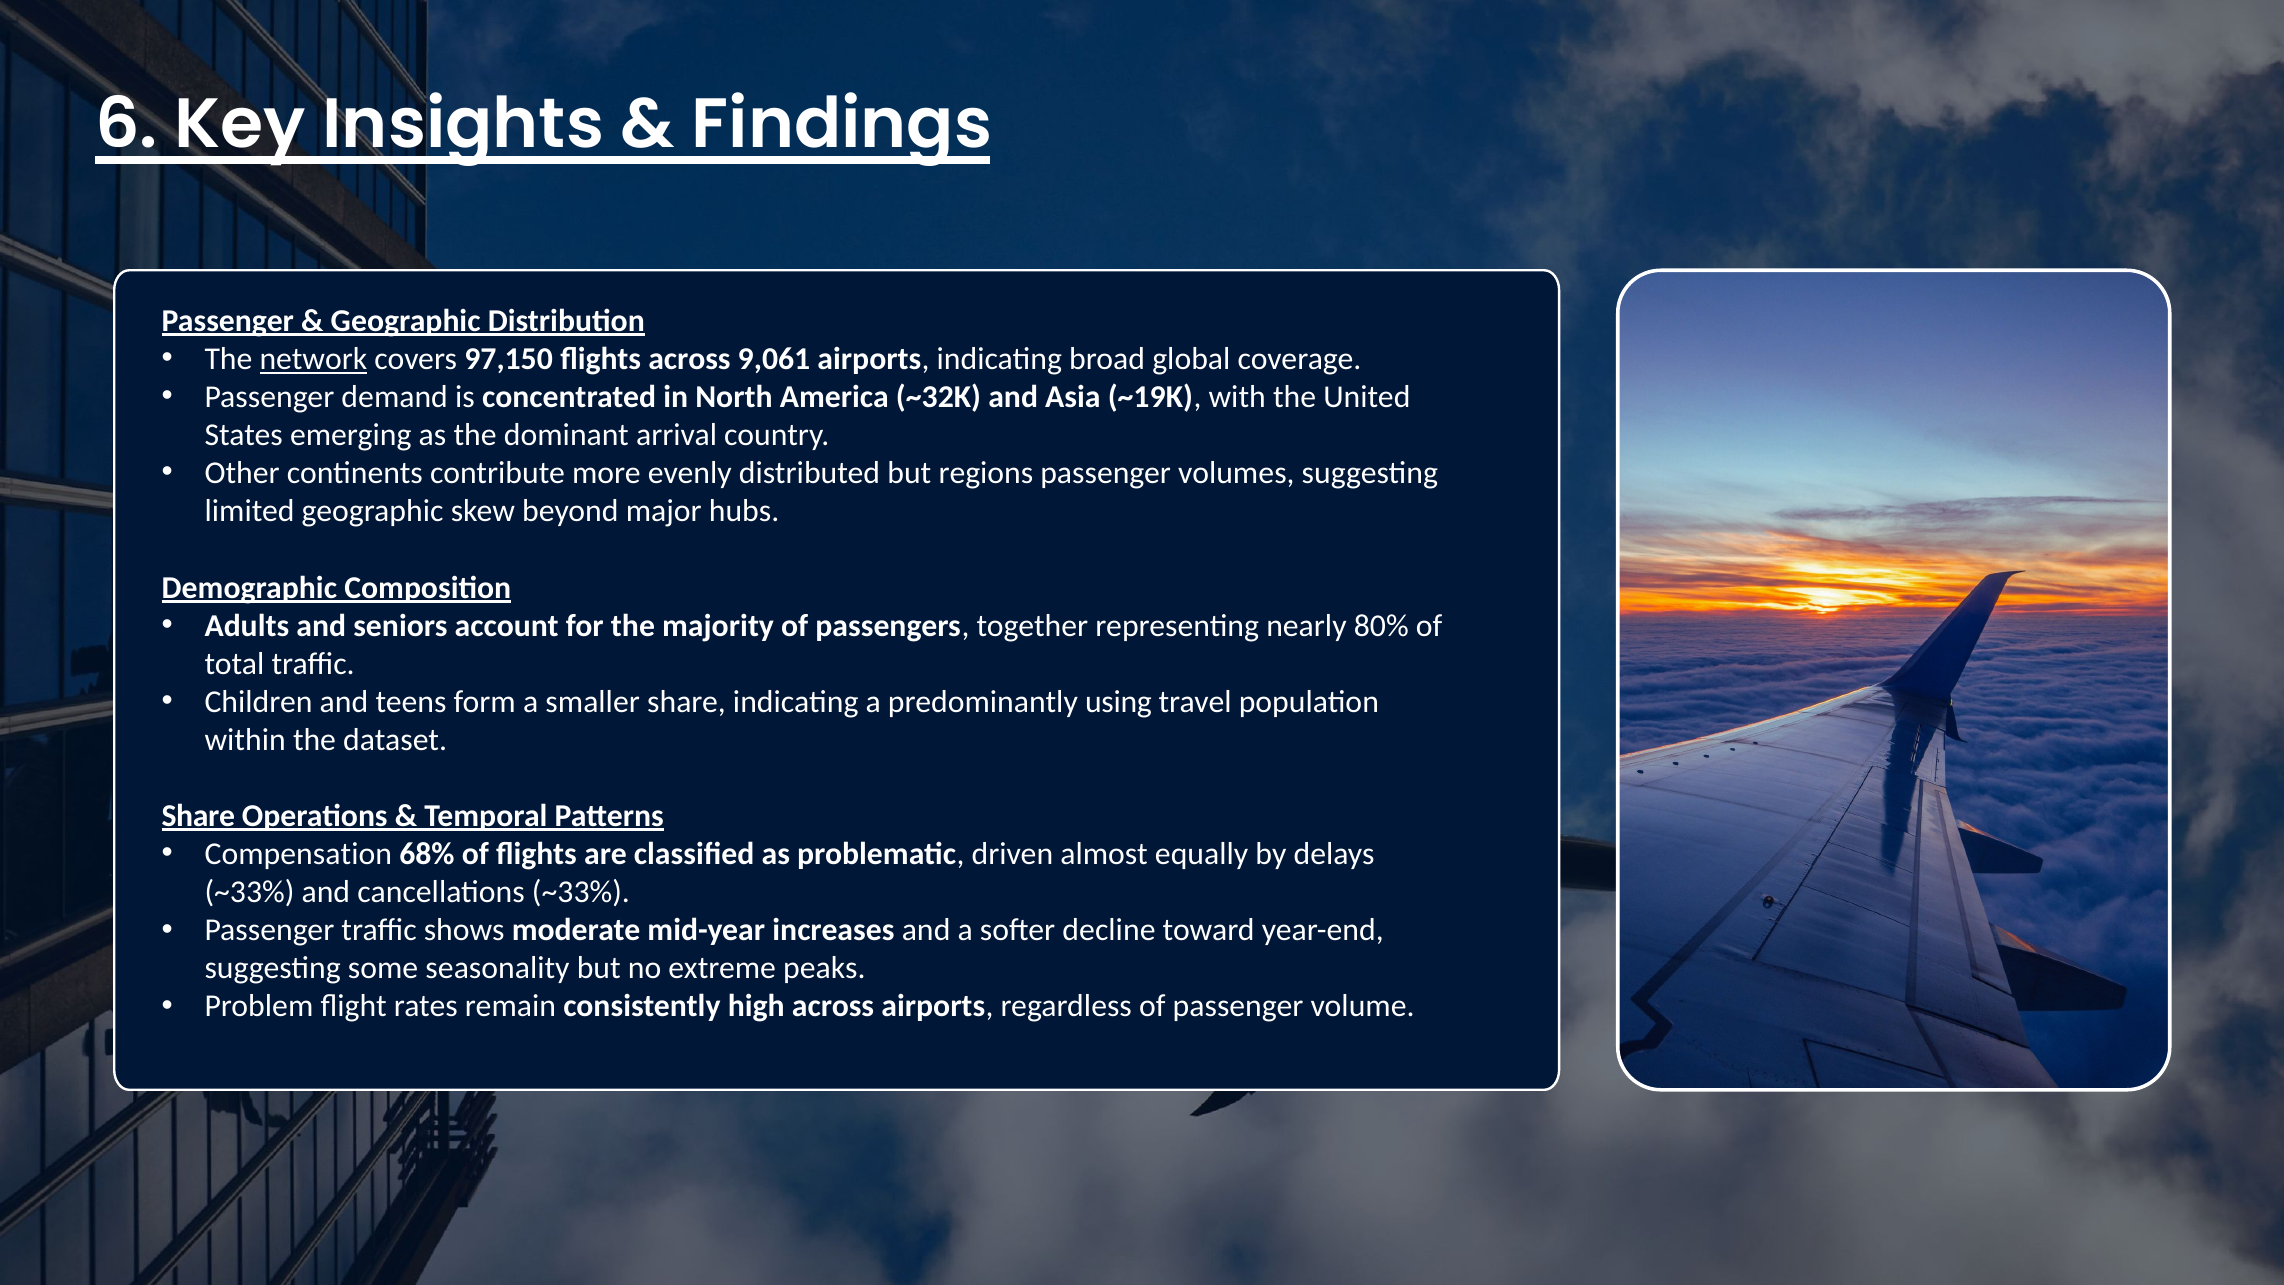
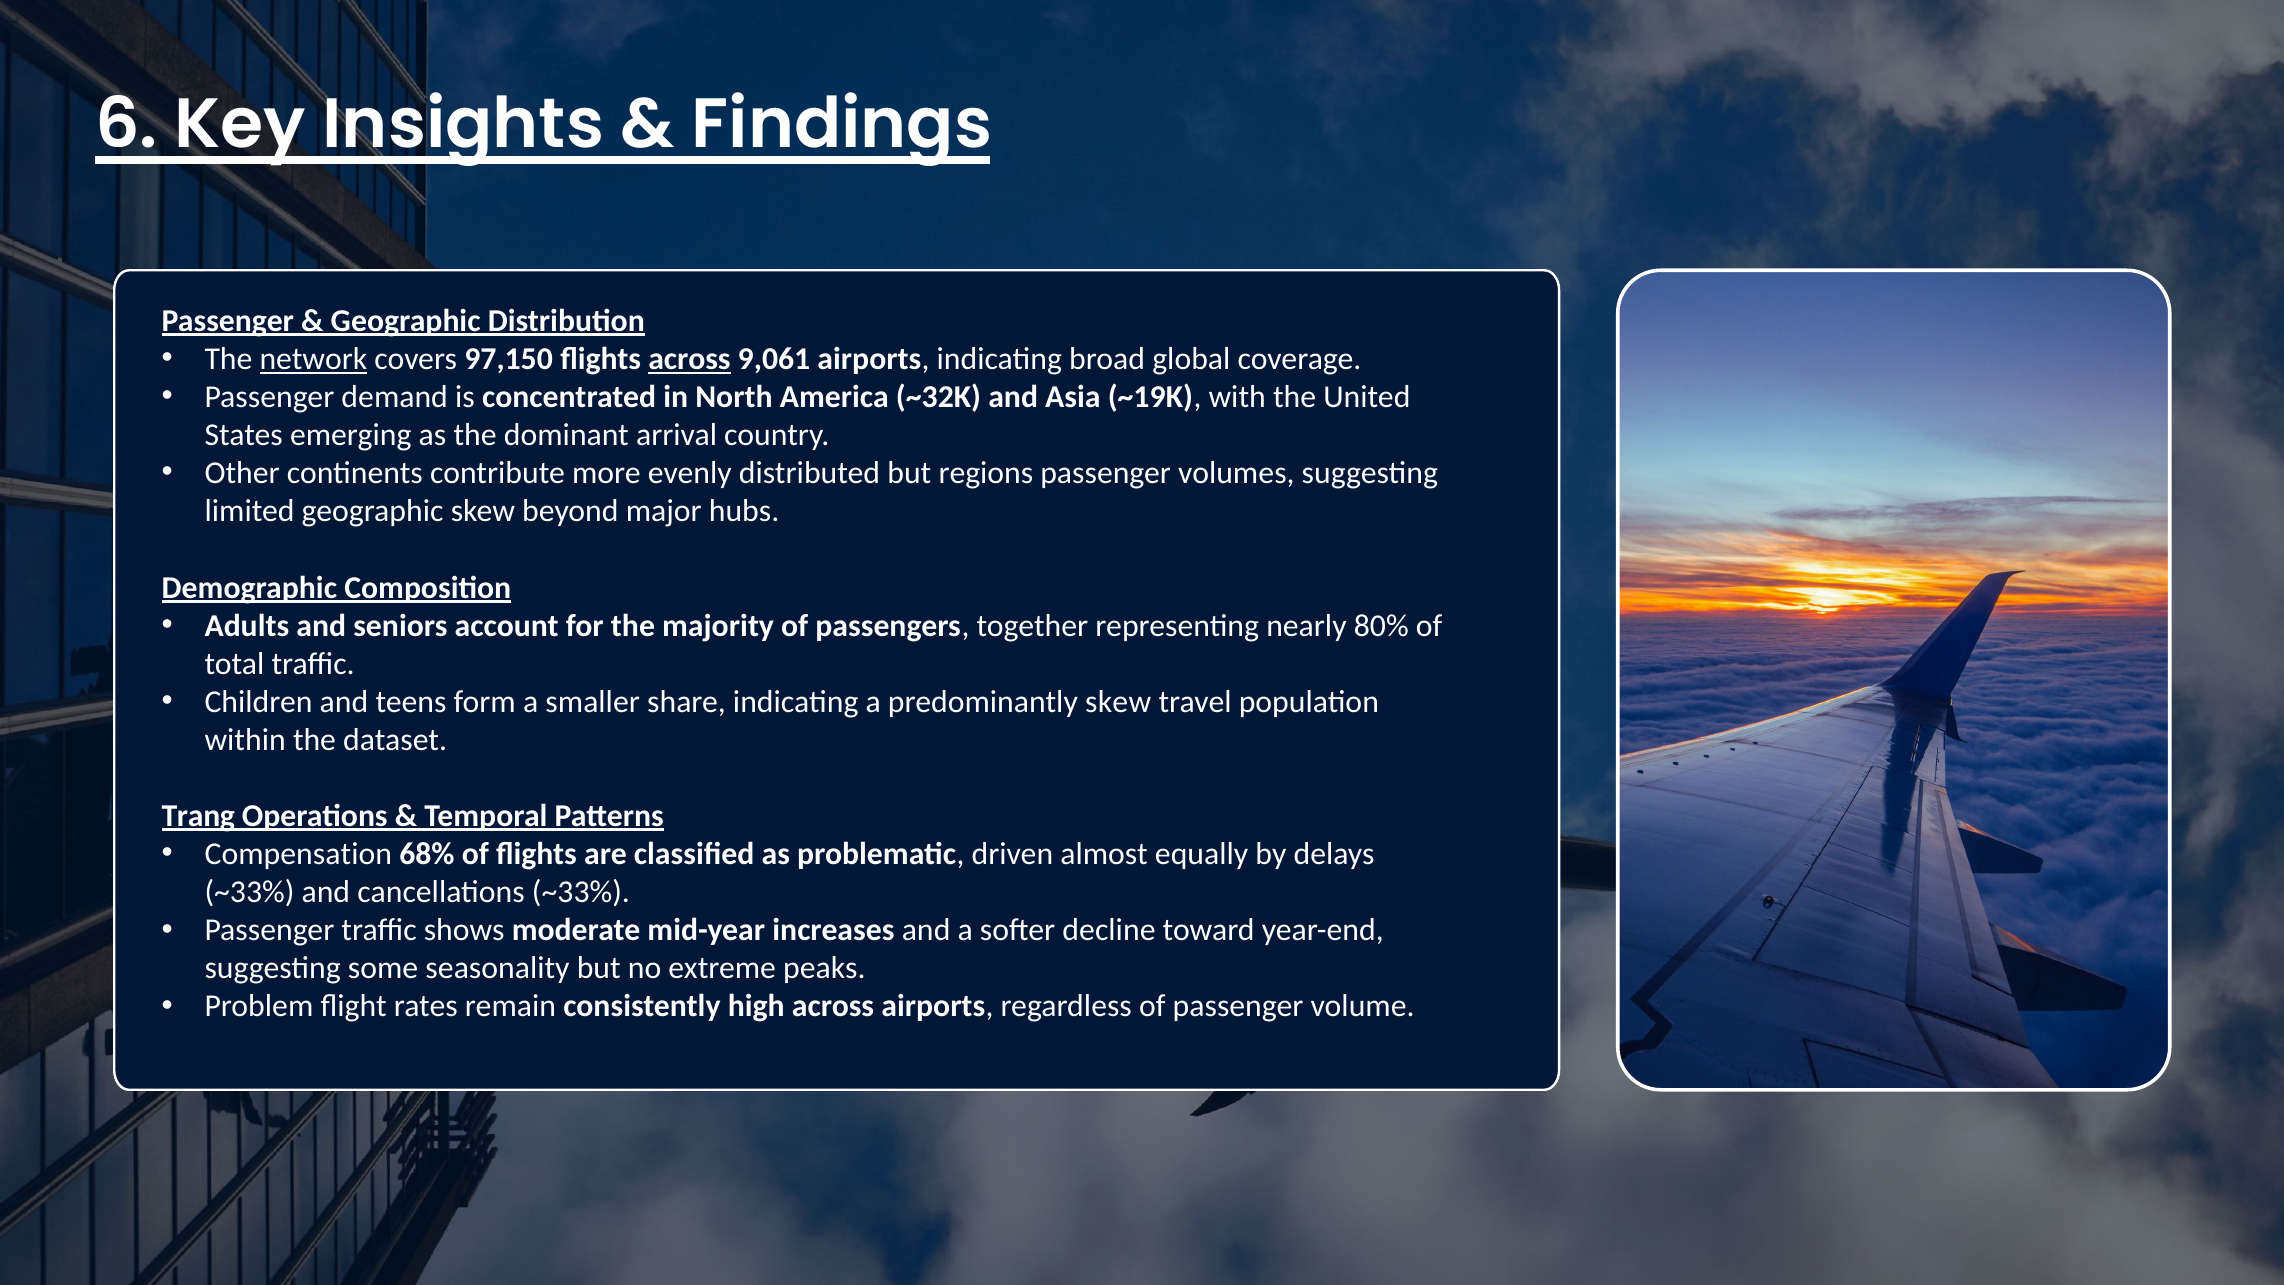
across underline: none -> present (689, 359)
predominantly using: using -> skew (1118, 702)
Share: Share -> Trang (198, 816)
